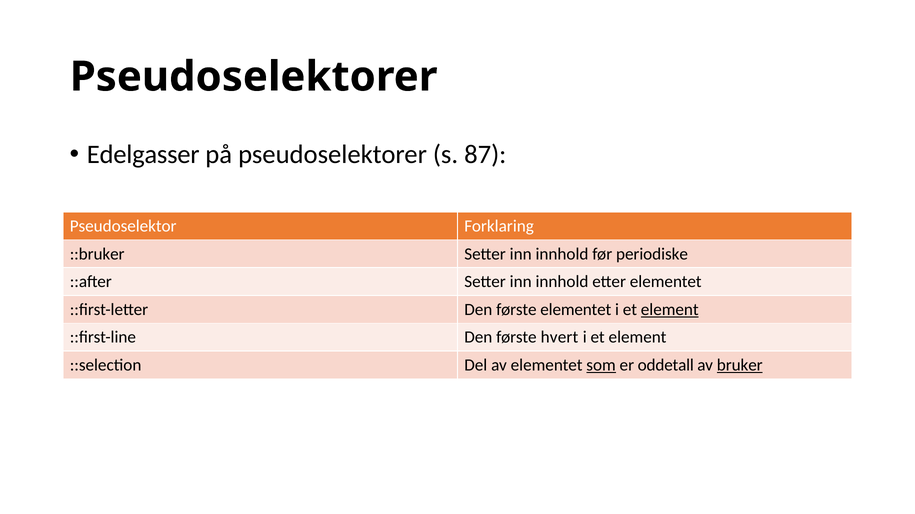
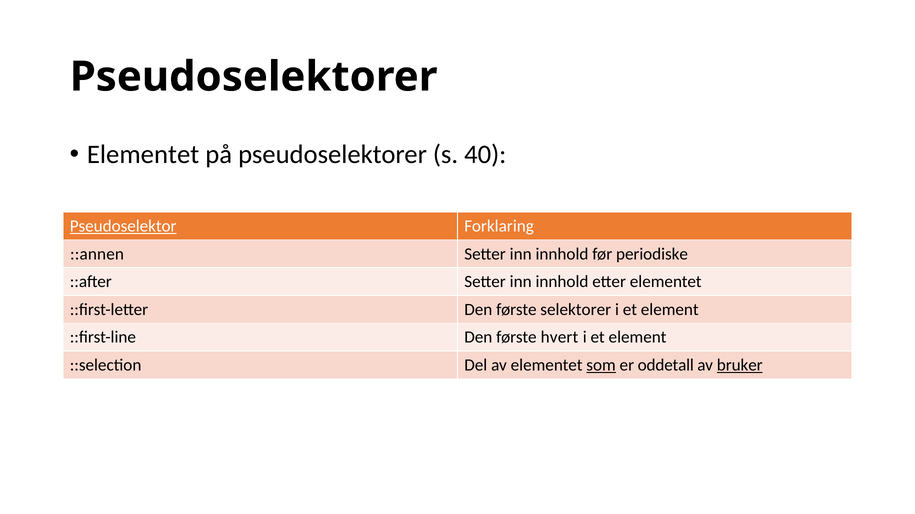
Edelgasser: Edelgasser -> Elementet (143, 155)
87: 87 -> 40 (485, 155)
Pseudoselektor underline: none -> present (123, 226)
::bruker: ::bruker -> ::annen (97, 254)
første elementet: elementet -> selektorer (576, 310)
element underline: present -> none (670, 310)
